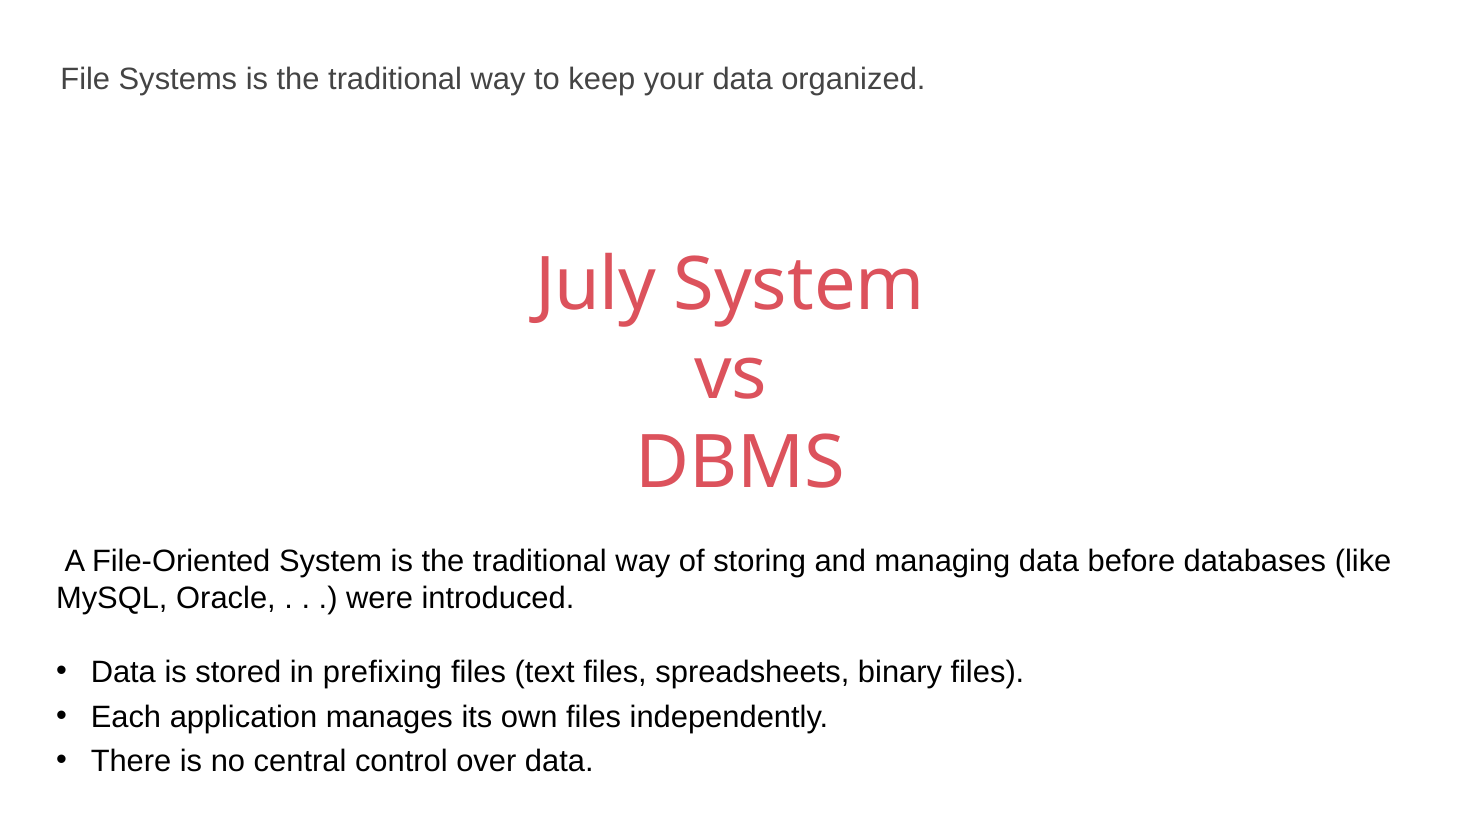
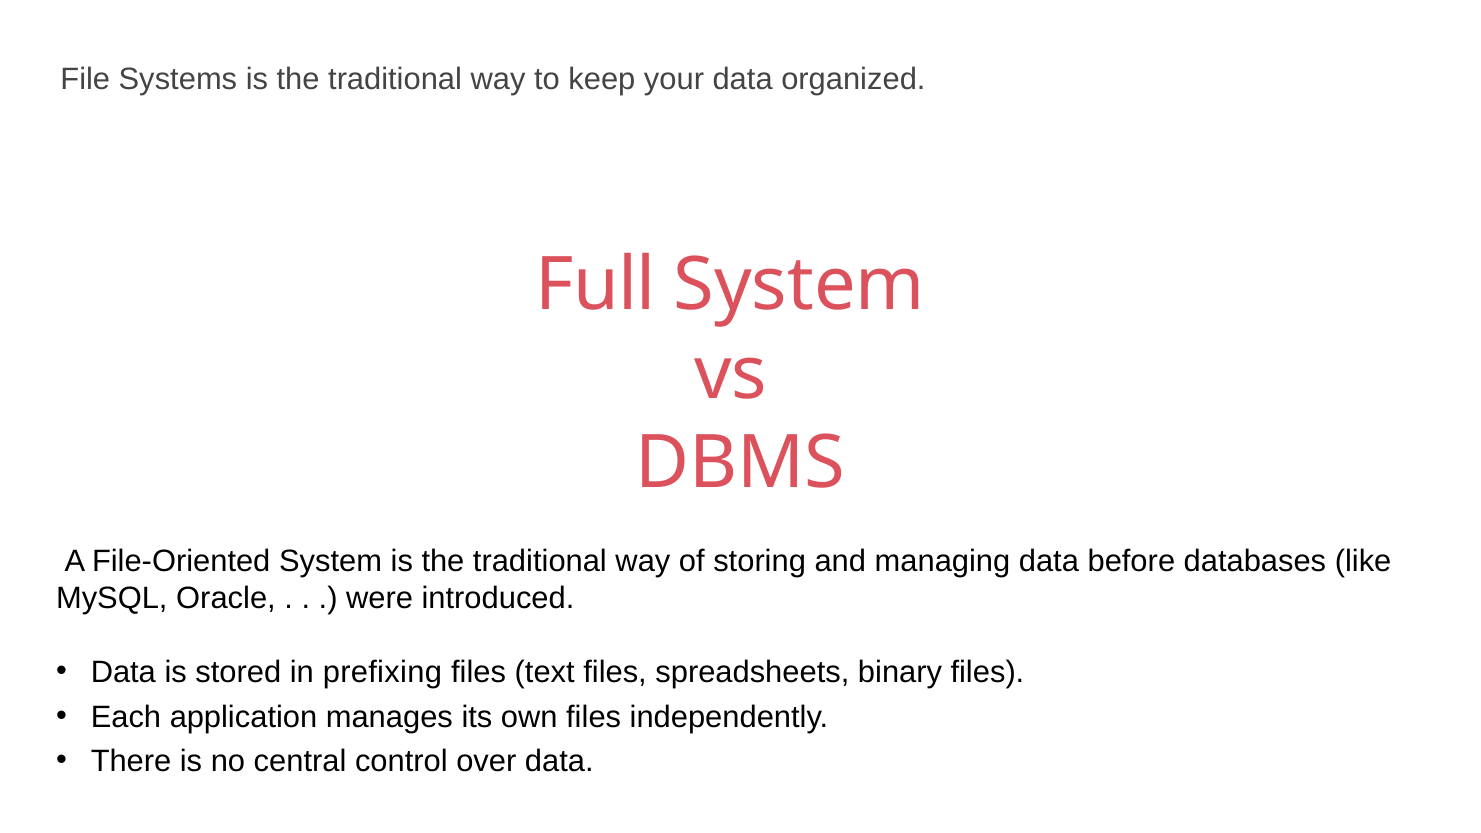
July: July -> Full (596, 285)
